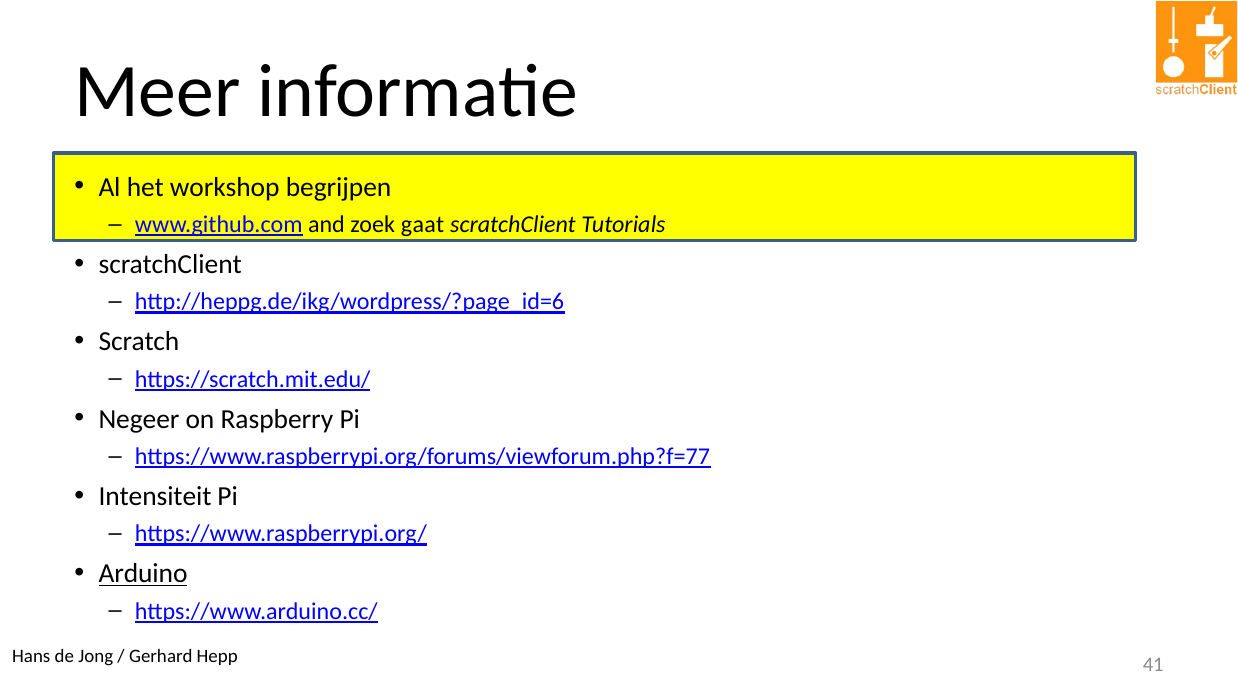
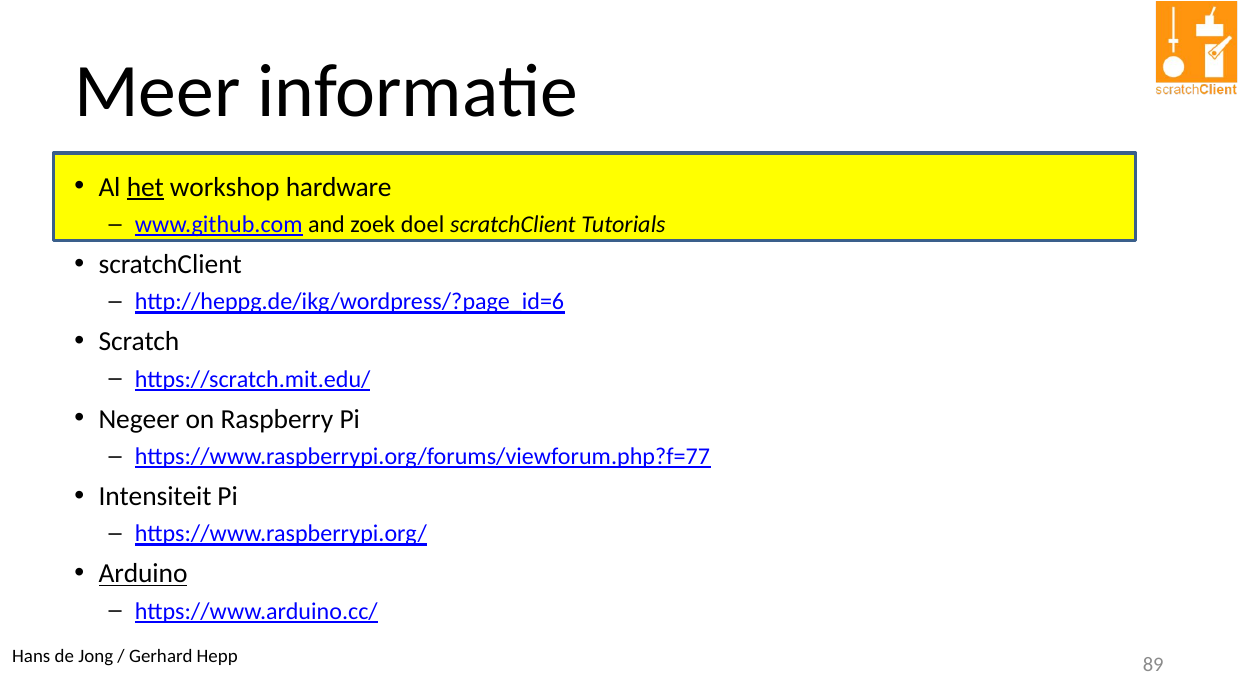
het underline: none -> present (145, 187)
begrijpen: begrijpen -> hardware (339, 187)
gaat: gaat -> doel (423, 225)
41: 41 -> 89 (1153, 665)
